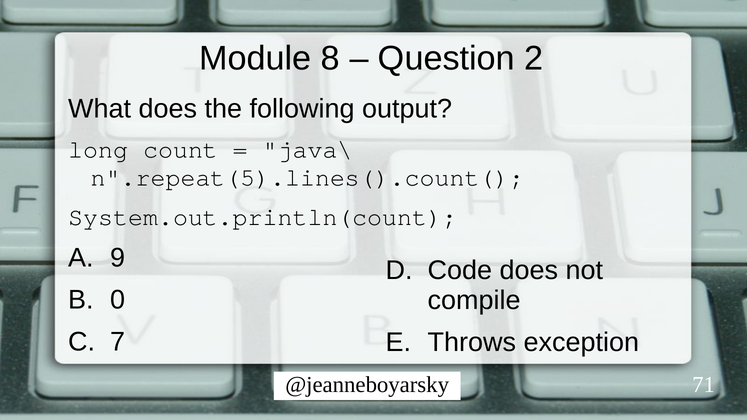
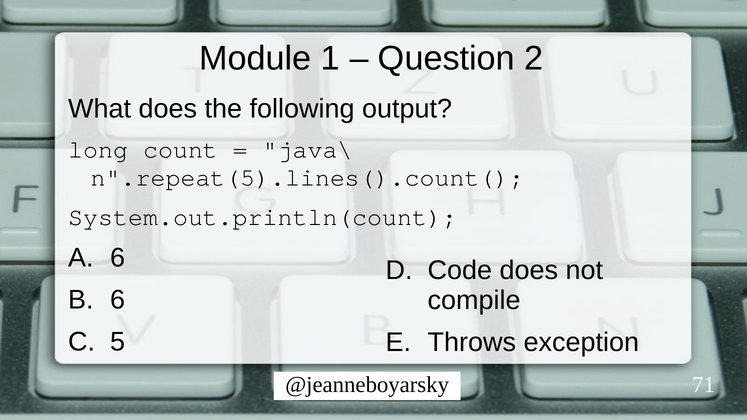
8: 8 -> 1 (330, 58)
9: 9 -> 6 (118, 258)
0: 0 -> 6 (118, 300)
7: 7 -> 5 (118, 342)
